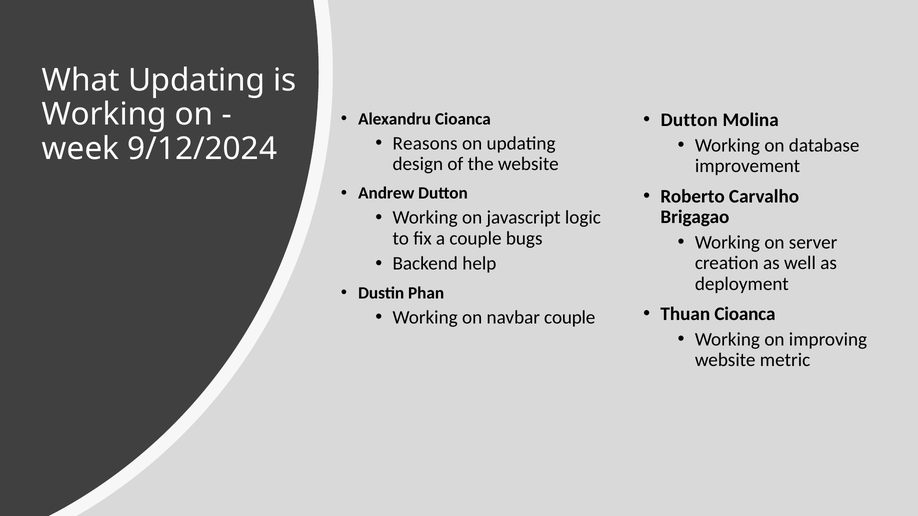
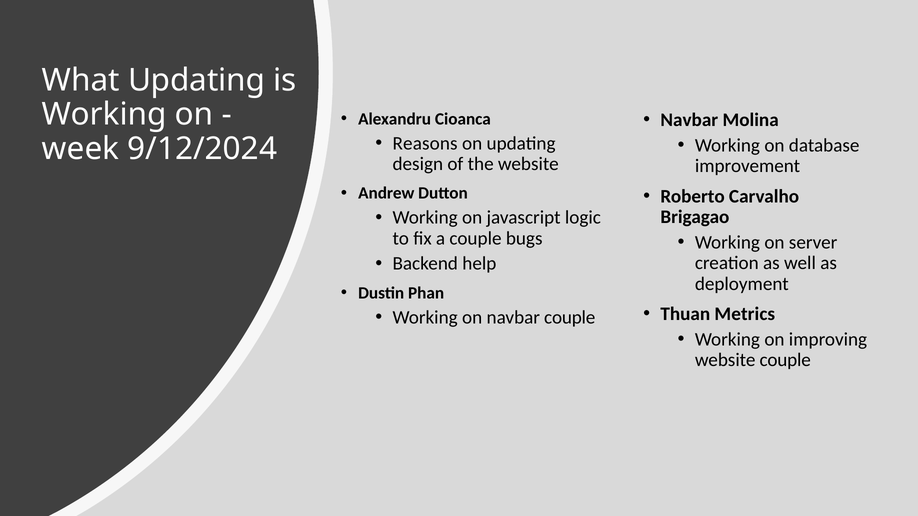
Dutton: Dutton -> Navbar (689, 120)
Thuan Cioanca: Cioanca -> Metrics (745, 314)
website metric: metric -> couple (785, 360)
